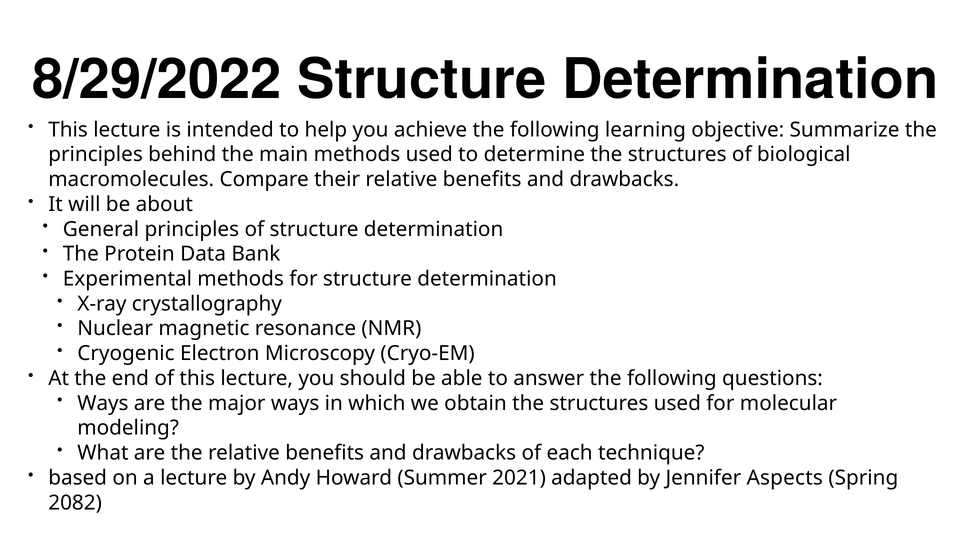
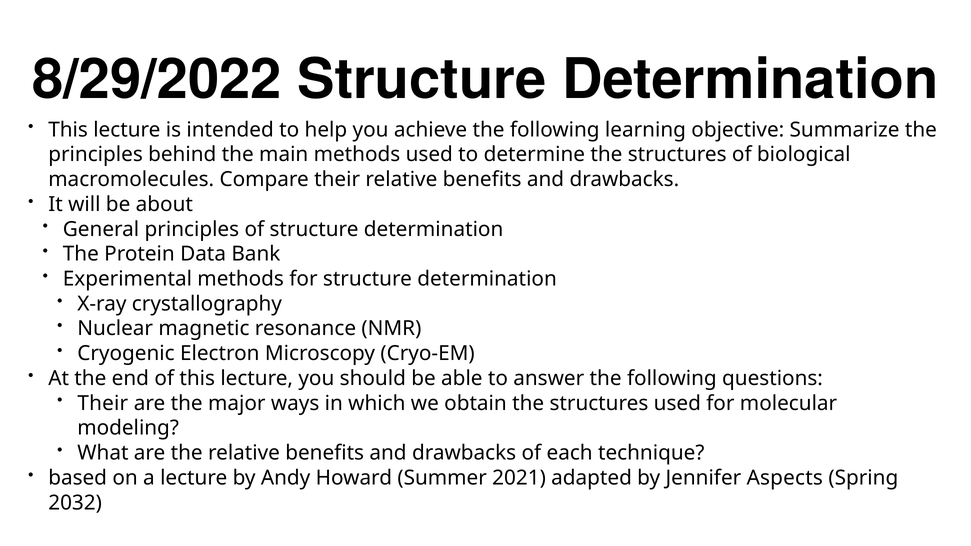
Ways: Ways -> Their (103, 403)
2082: 2082 -> 2032 (75, 503)
